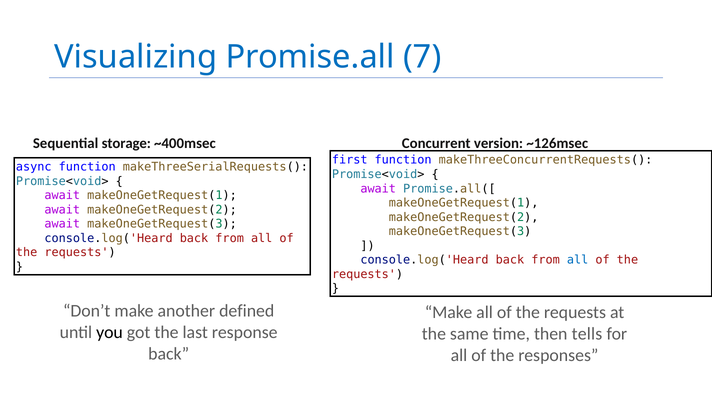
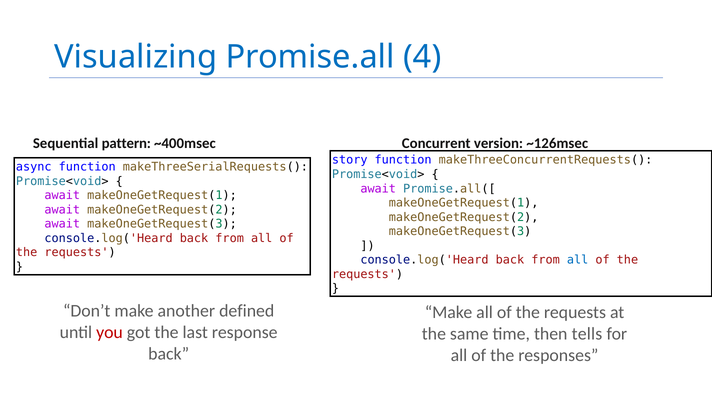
7: 7 -> 4 (422, 57)
storage: storage -> pattern (126, 143)
first: first -> story (350, 160)
you colour: black -> red (109, 332)
